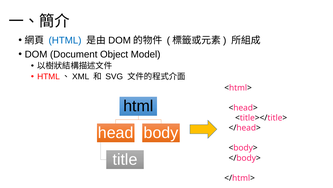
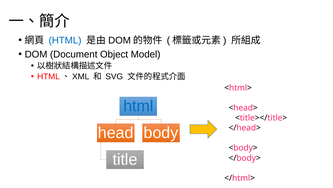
html colour: black -> blue (138, 106)
